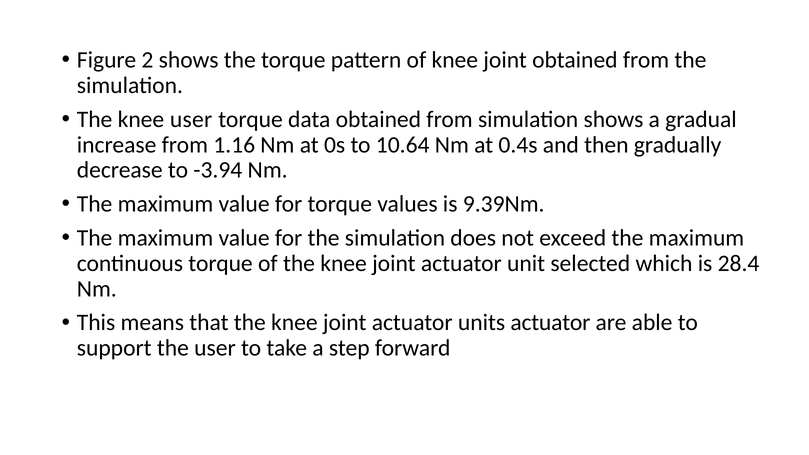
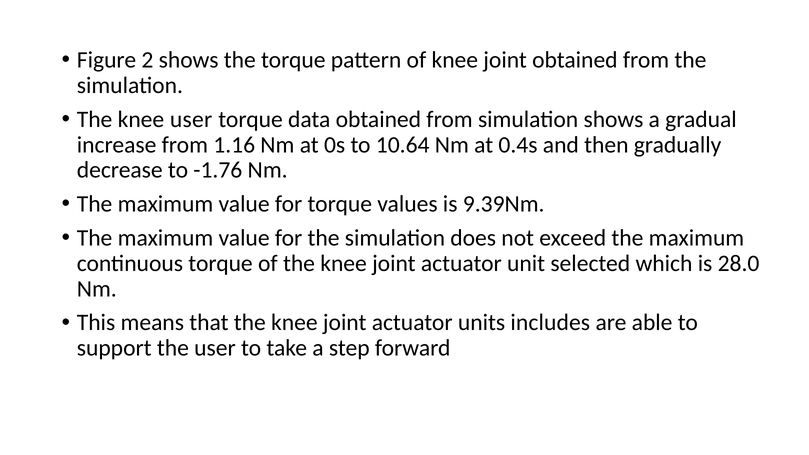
-3.94: -3.94 -> -1.76 (218, 170)
28.4: 28.4 -> 28.0 (739, 263)
units actuator: actuator -> includes (550, 323)
